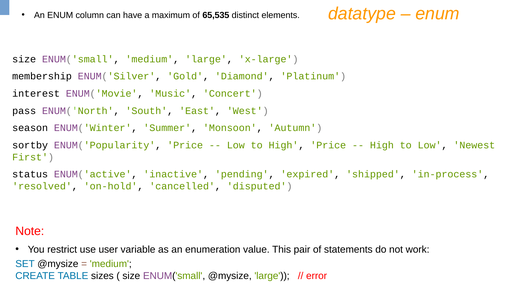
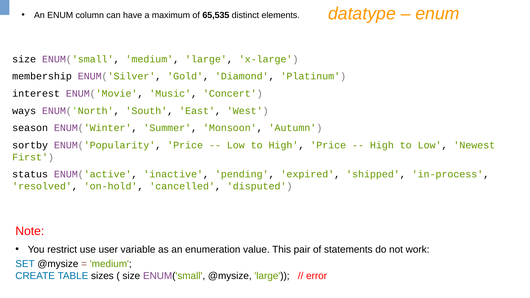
pass: pass -> ways (24, 111)
